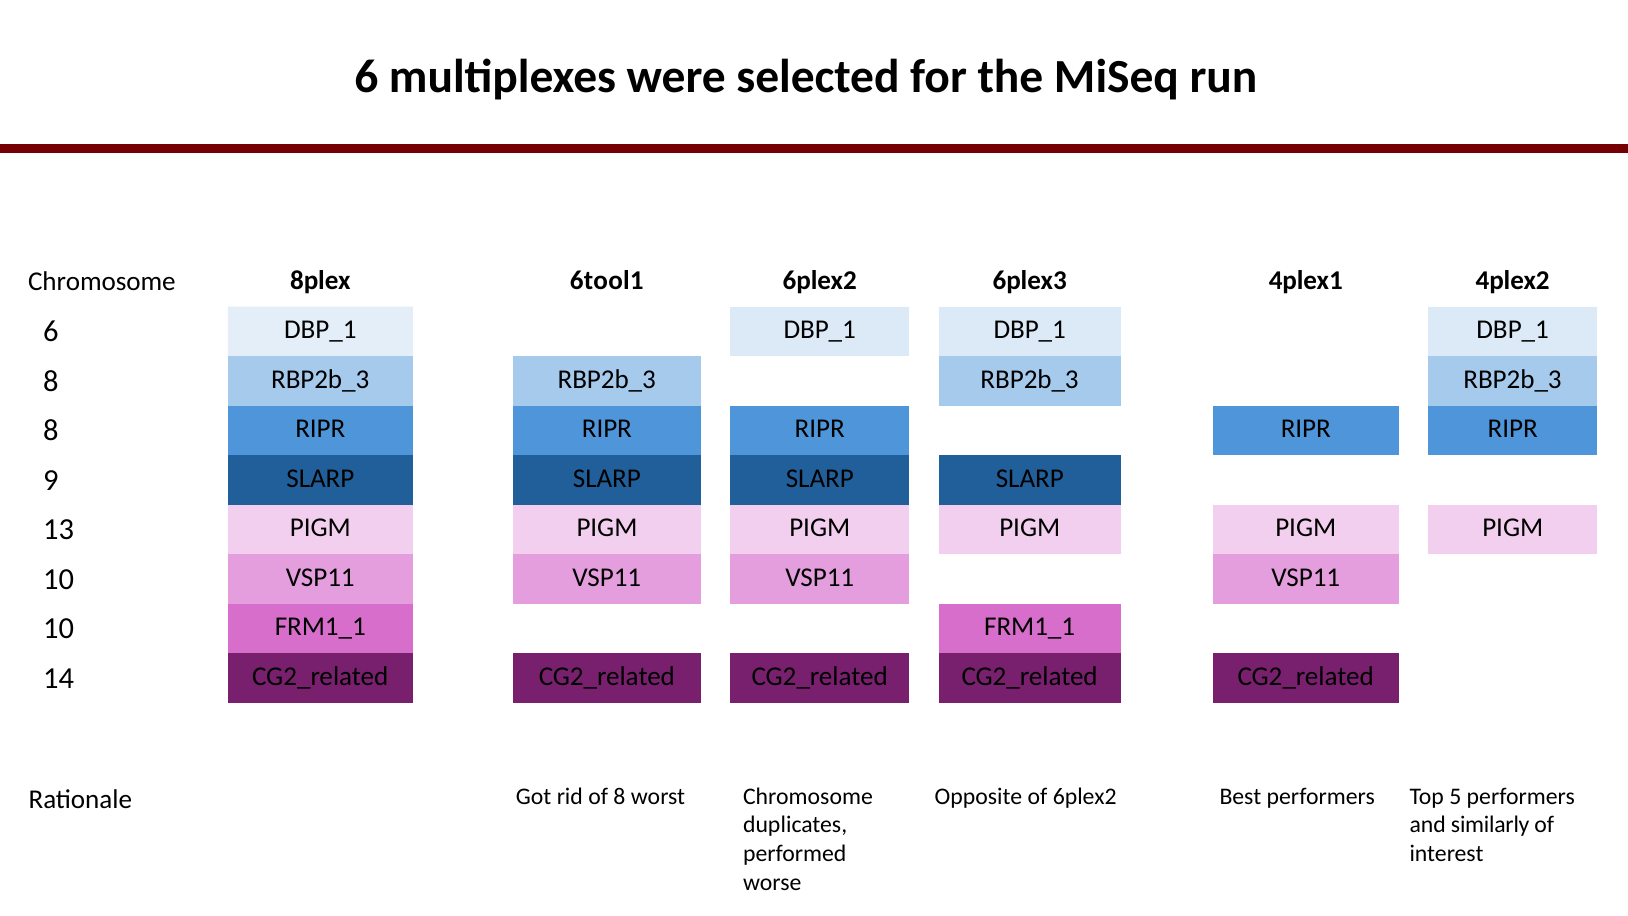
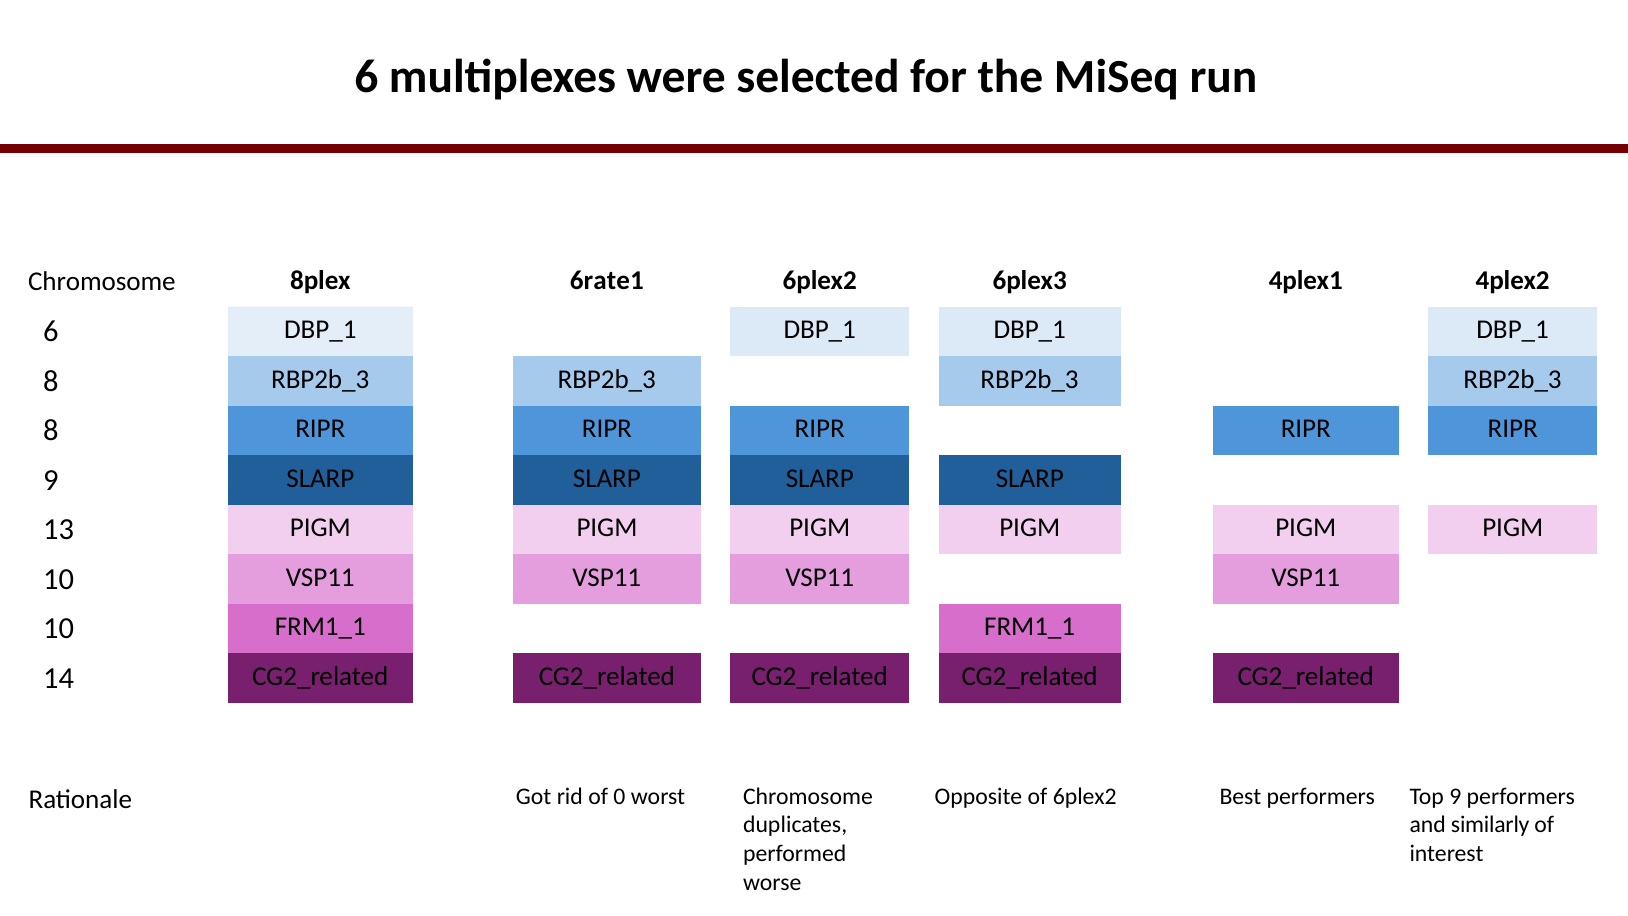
6tool1: 6tool1 -> 6rate1 (607, 280)
Top 5: 5 -> 9 (1455, 796)
of 8: 8 -> 0 (619, 796)
